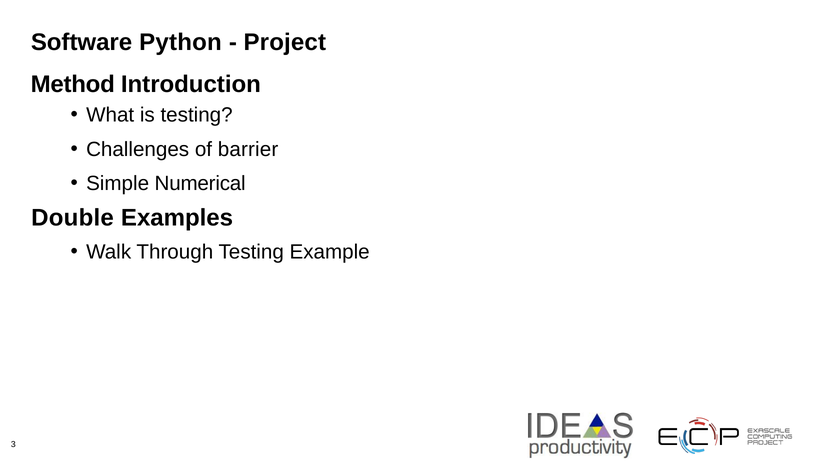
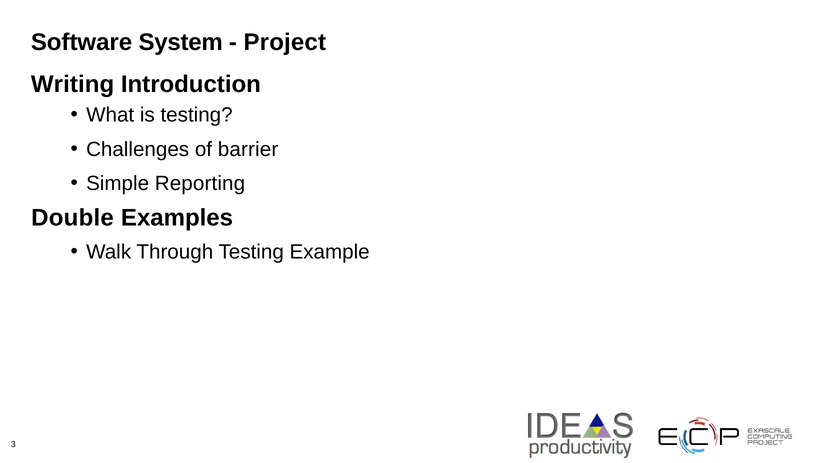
Python: Python -> System (181, 43)
Method: Method -> Writing (73, 85)
Numerical: Numerical -> Reporting (200, 184)
